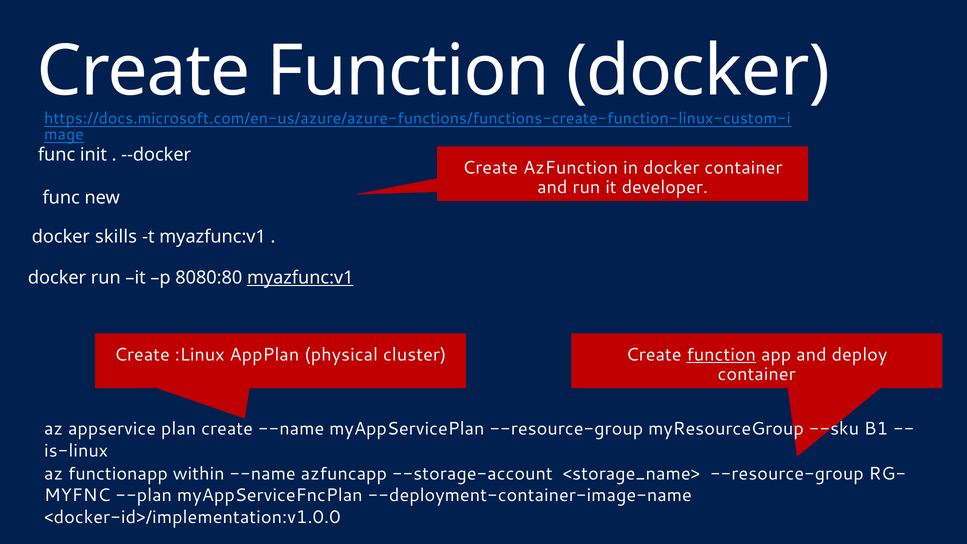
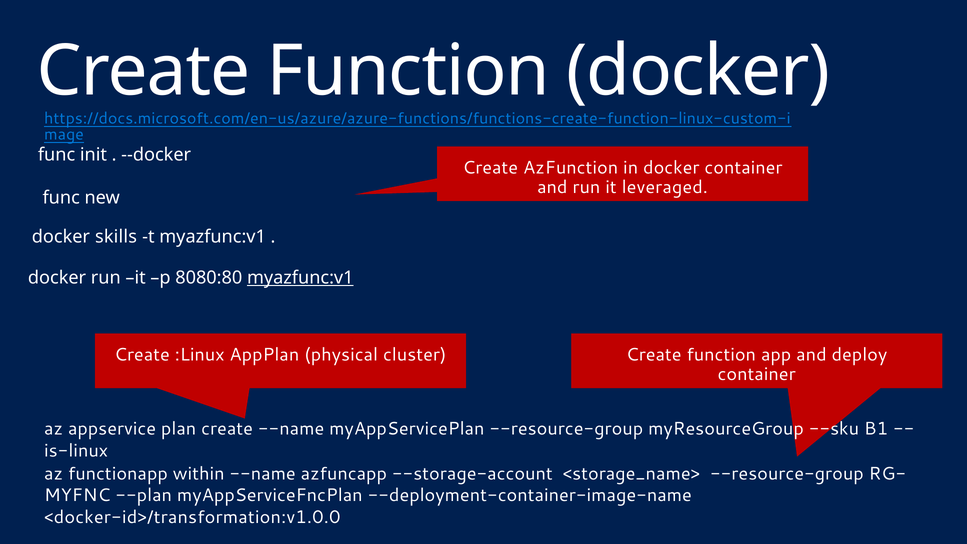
developer: developer -> leveraged (665, 187)
function underline: present -> none (721, 355)
<docker-id>/implementation:v1.0.0: <docker-id>/implementation:v1.0.0 -> <docker-id>/transformation:v1.0.0 (192, 517)
